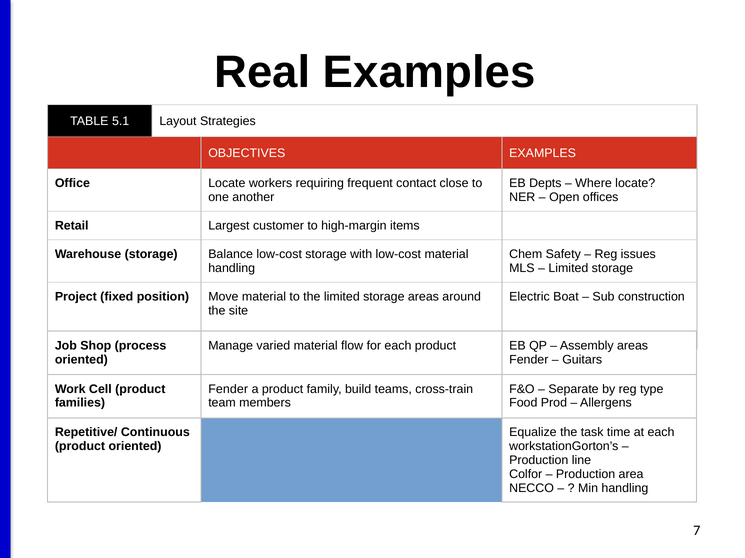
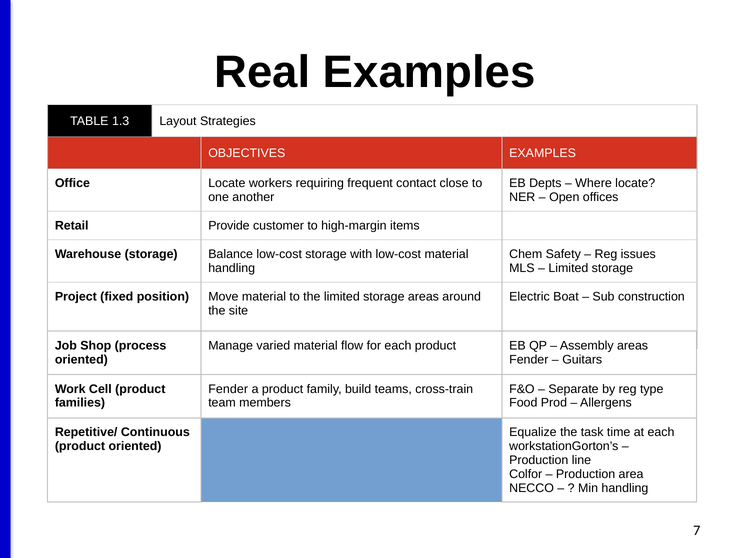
5.1: 5.1 -> 1.3 (121, 121)
Largest: Largest -> Provide (229, 226)
